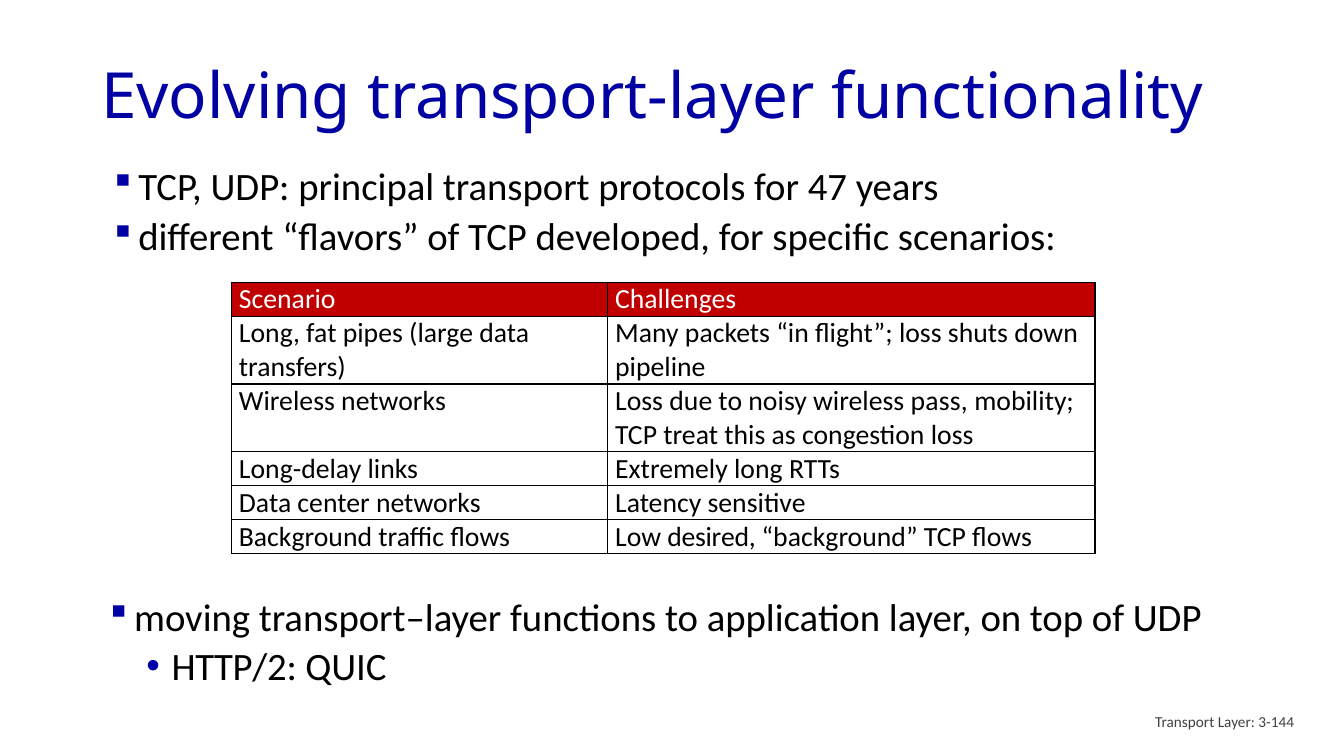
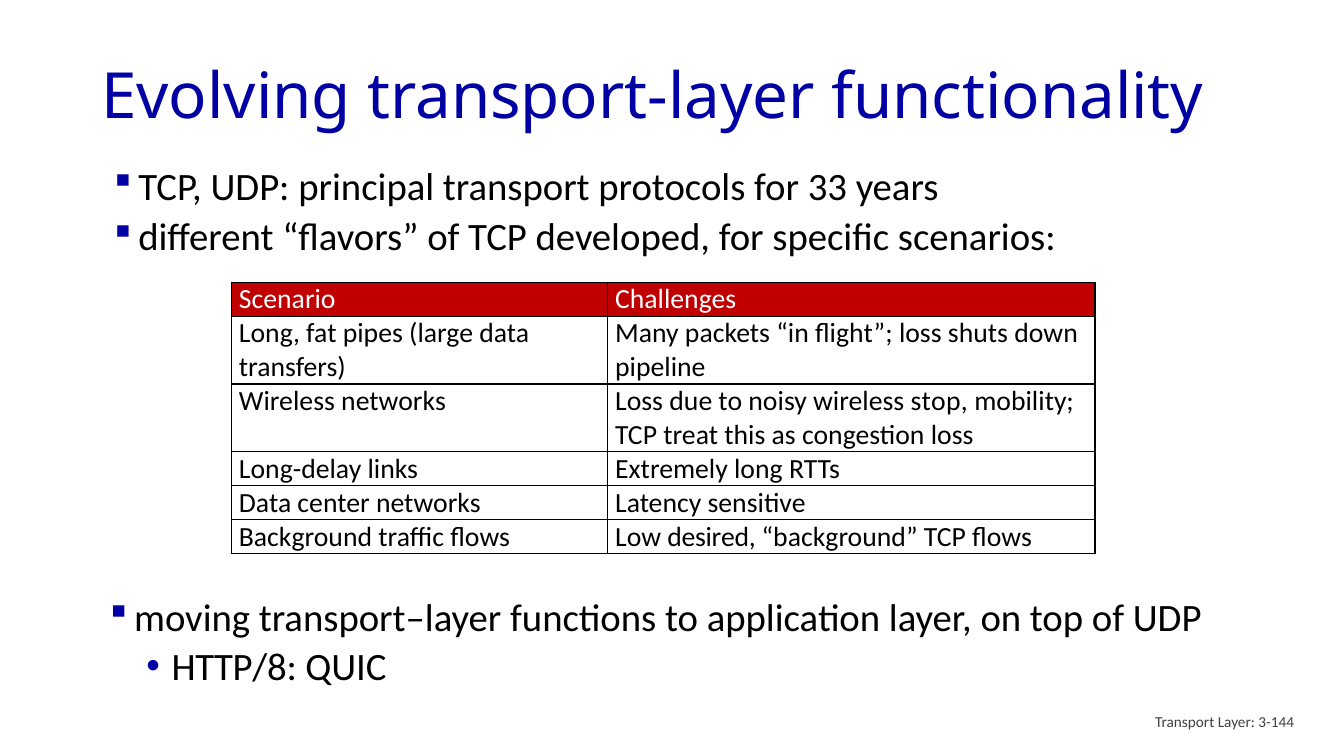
47: 47 -> 33 (827, 188)
pass: pass -> stop (939, 402)
HTTP/2: HTTP/2 -> HTTP/8 (234, 668)
